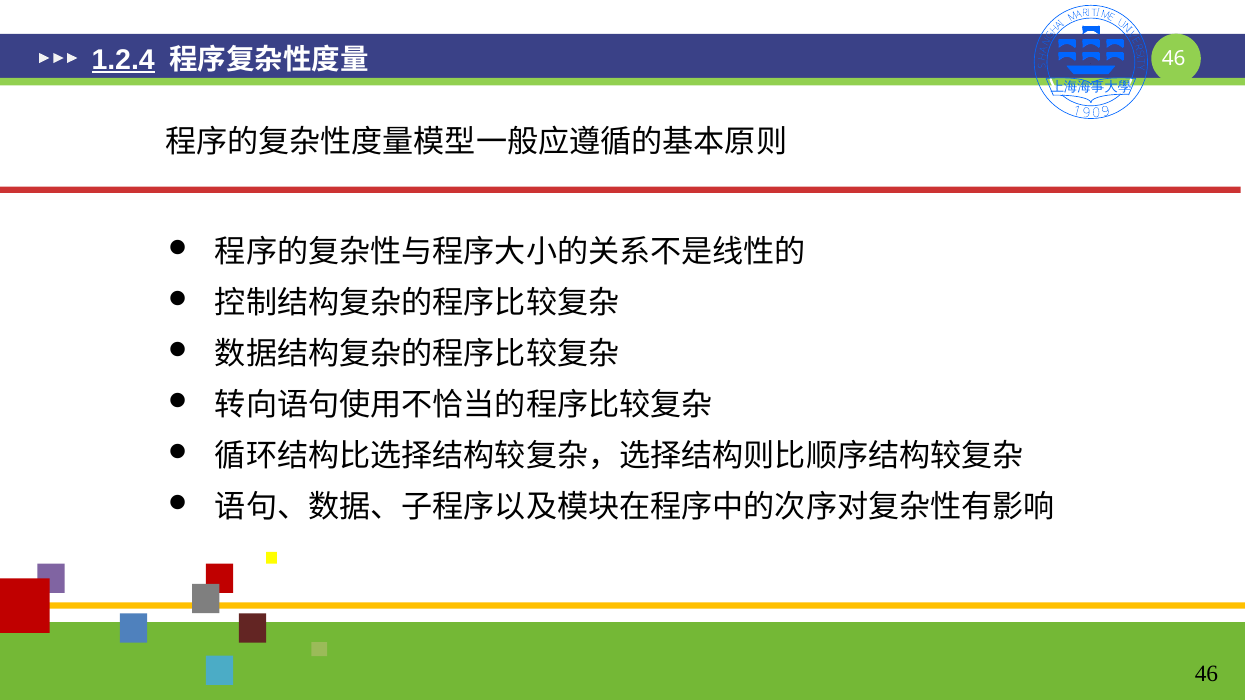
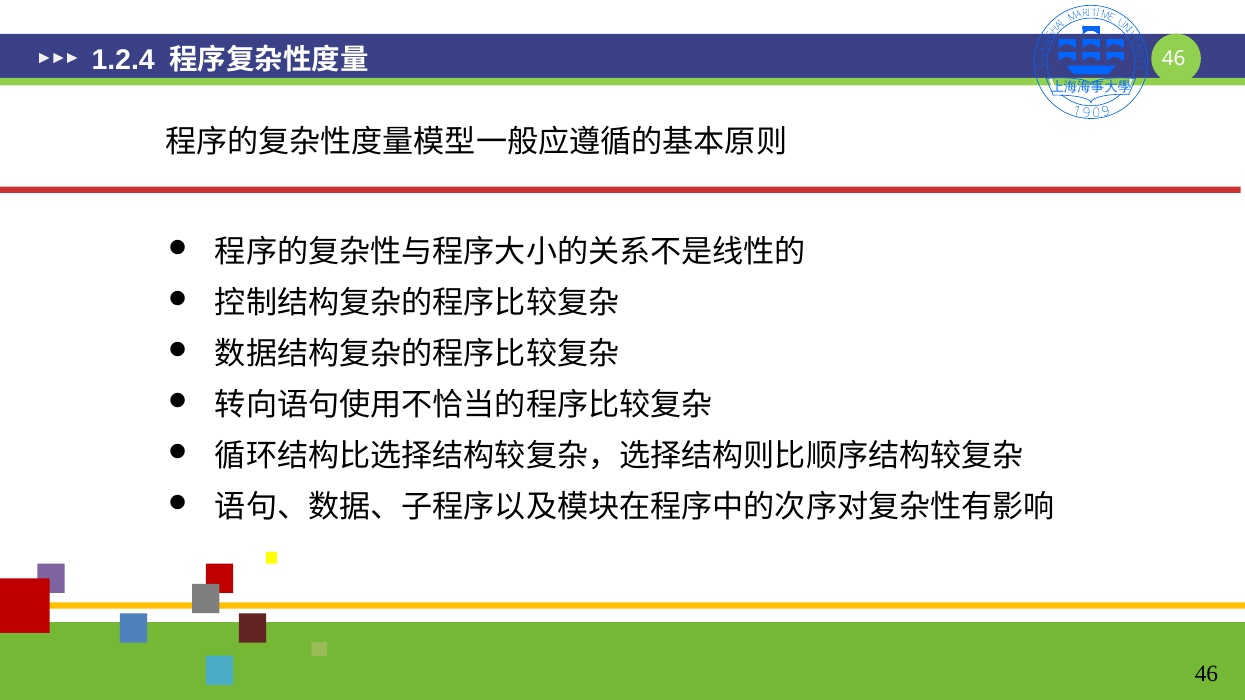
1.2.4 underline: present -> none (123, 60)
